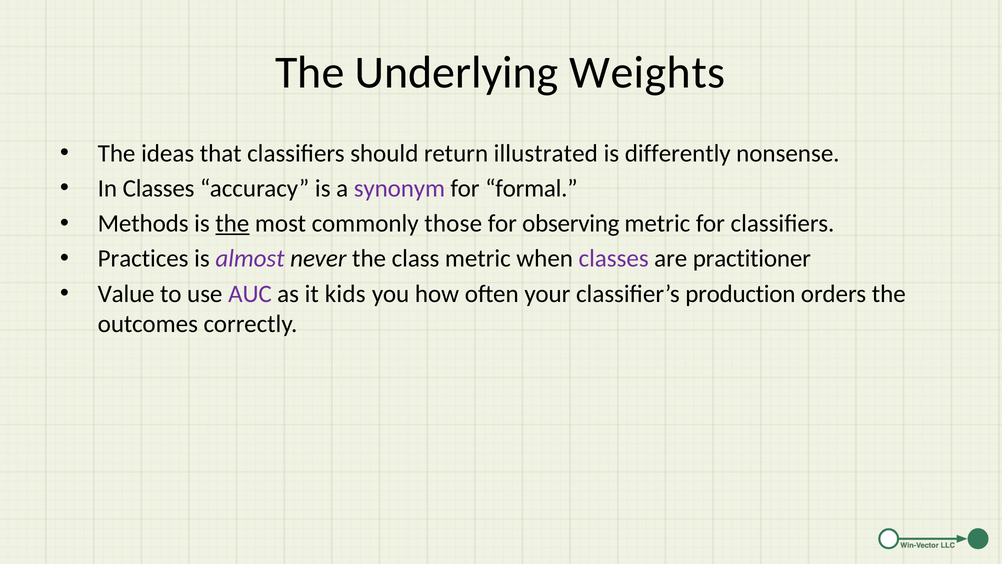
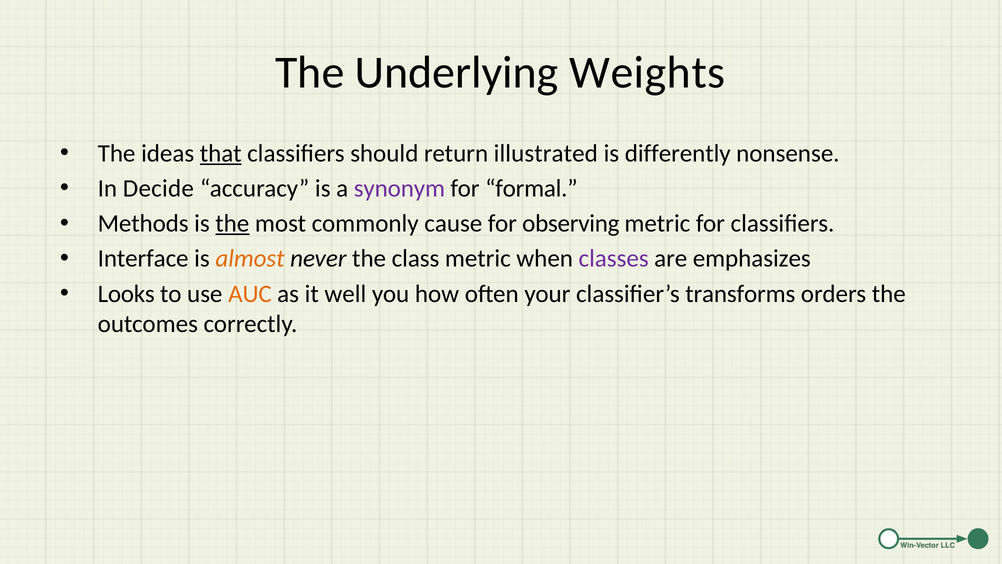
that underline: none -> present (221, 153)
In Classes: Classes -> Decide (158, 188)
those: those -> cause (453, 223)
Practices: Practices -> Interface (143, 259)
almost colour: purple -> orange (250, 259)
practitioner: practitioner -> emphasizes (752, 259)
Value: Value -> Looks (126, 294)
AUC colour: purple -> orange (250, 294)
kids: kids -> well (345, 294)
production: production -> transforms (740, 294)
